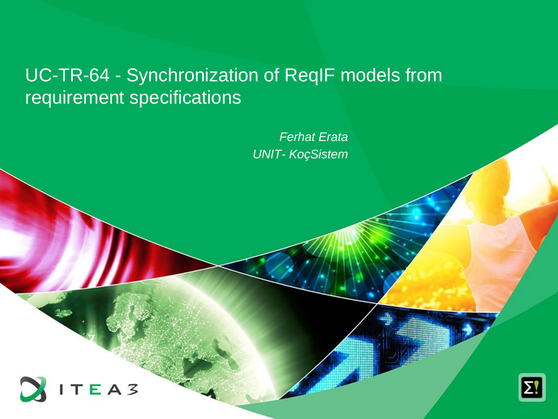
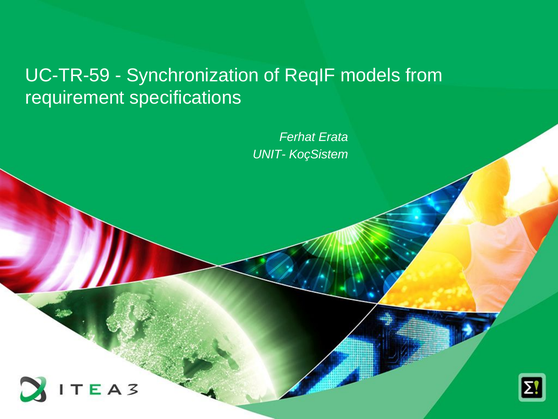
UC-TR-64: UC-TR-64 -> UC-TR-59 (68, 75)
